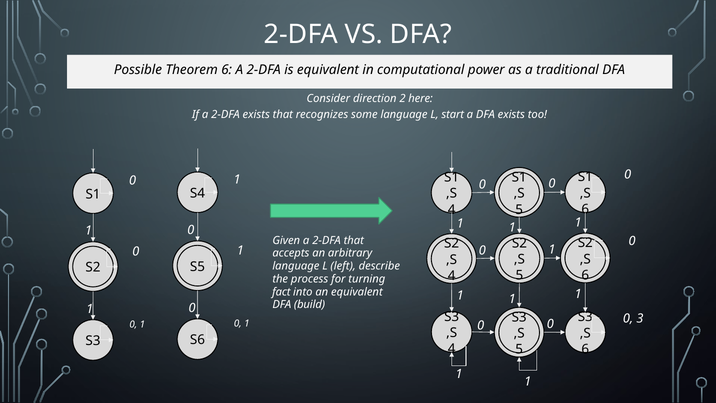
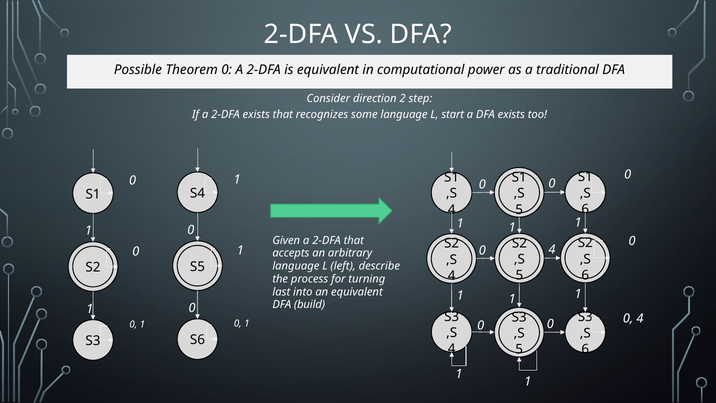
Theorem 6: 6 -> 0 (227, 70)
here: here -> step (420, 98)
1: 1 -> 4 (552, 249)
fact: fact -> last (281, 292)
3: 3 -> 4 (640, 318)
